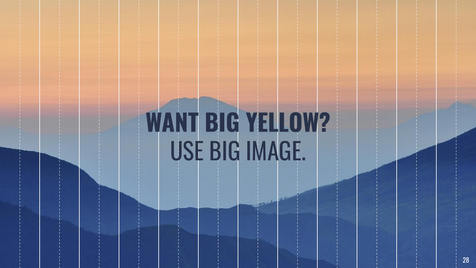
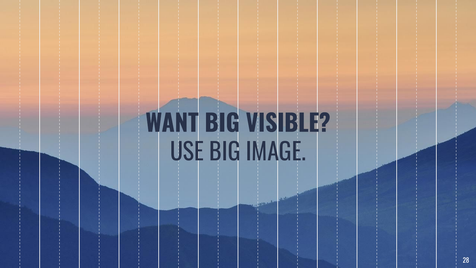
YELLOW: YELLOW -> VISIBLE (288, 124)
